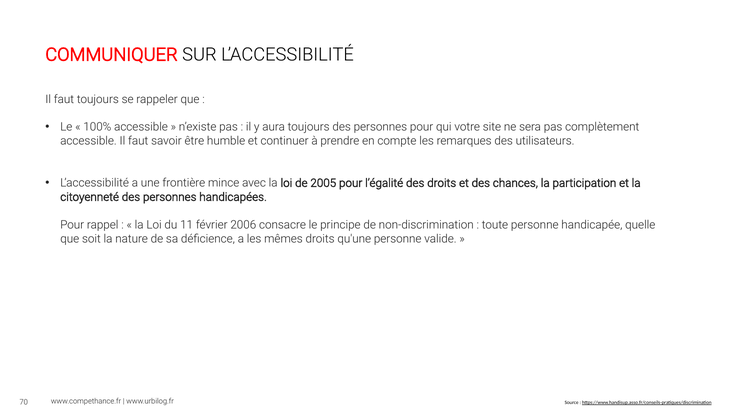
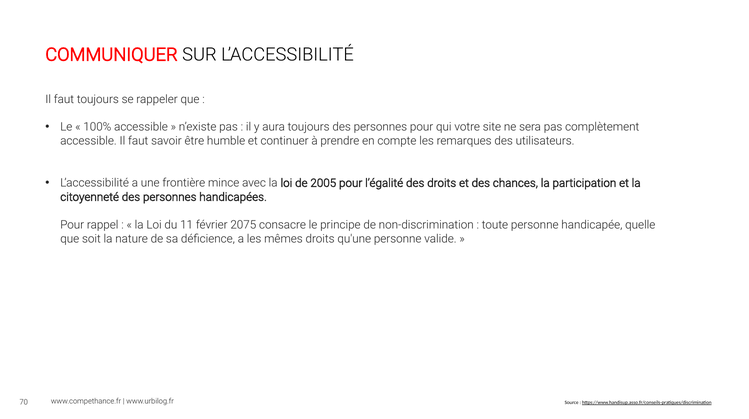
2006: 2006 -> 2075 (243, 225)
